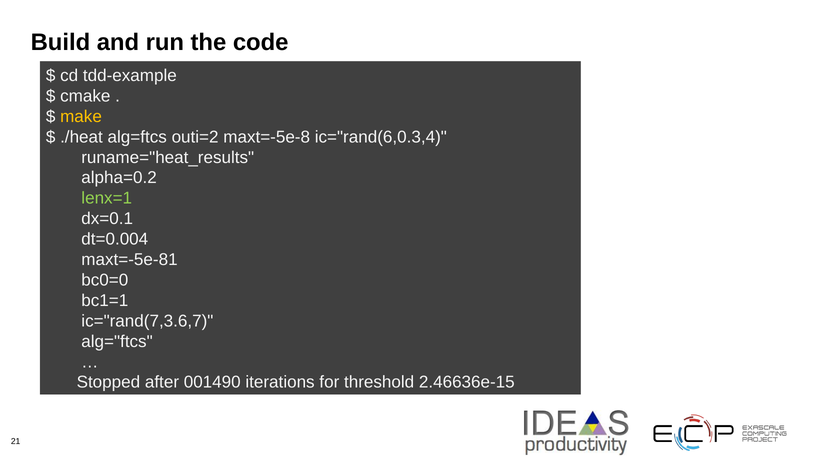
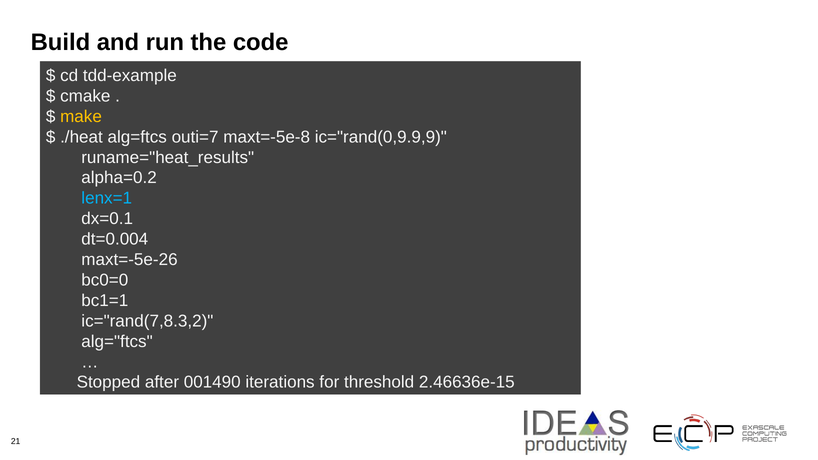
outi=2: outi=2 -> outi=7 (195, 137)
ic="rand(6,0.3,4: ic="rand(6,0.3,4 -> ic="rand(0,9.9,9 (381, 137)
lenx=1 colour: light green -> light blue (107, 198)
maxt=-5e-81: maxt=-5e-81 -> maxt=-5e-26 (130, 260)
ic="rand(7,3.6,7: ic="rand(7,3.6,7 -> ic="rand(7,8.3,2 (147, 321)
